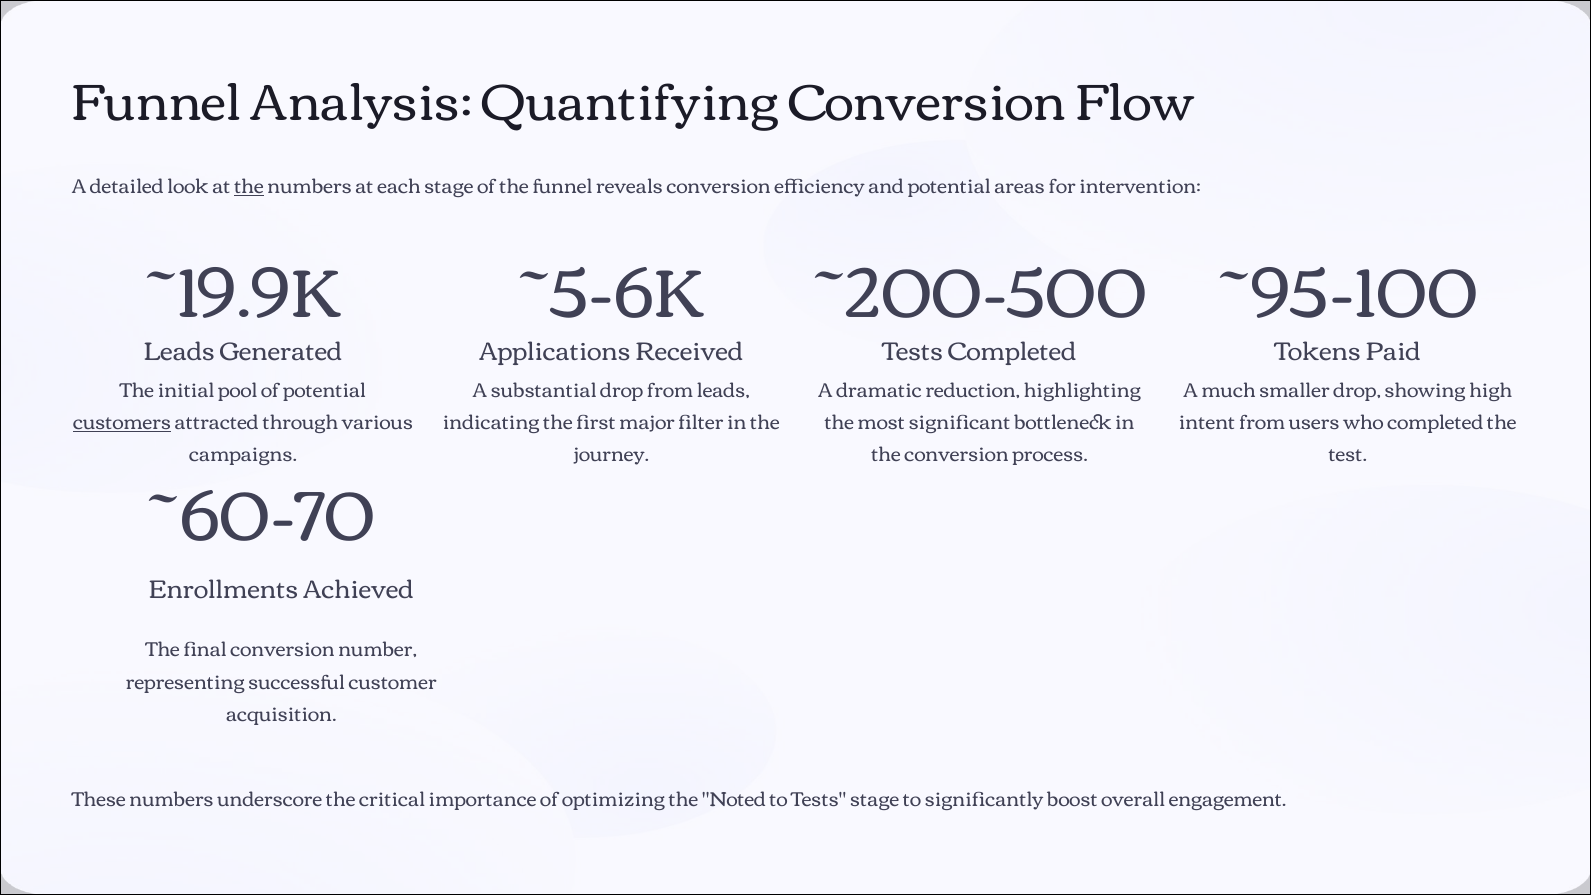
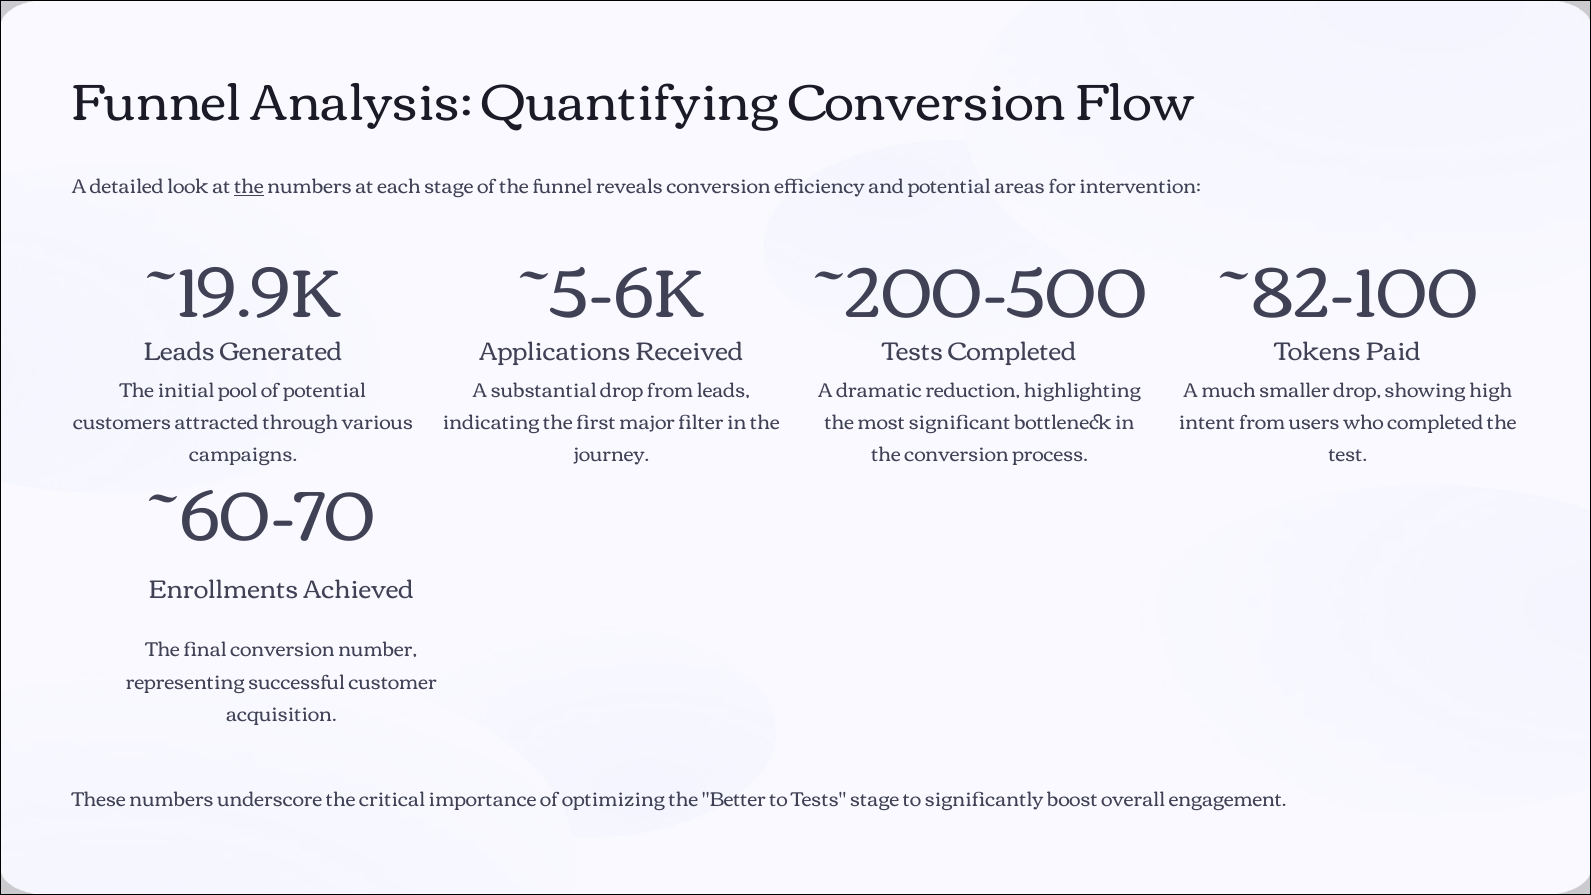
~95-100: ~95-100 -> ~82-100 (1348, 295)
customers underline: present -> none (122, 423)
Noted: Noted -> Better (734, 799)
